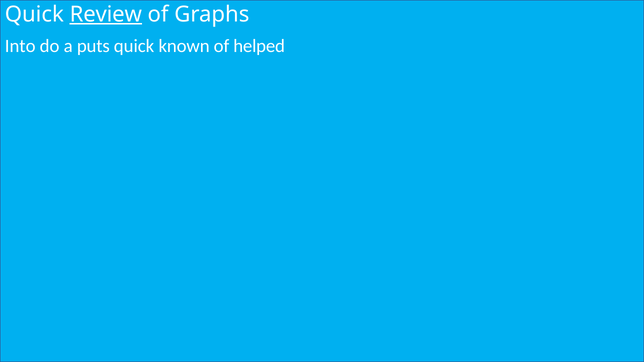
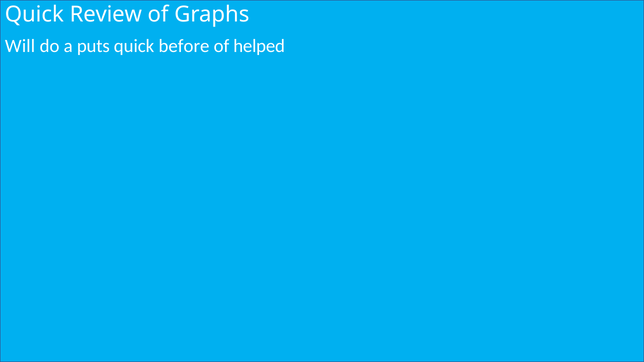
Review underline: present -> none (106, 14)
Into: Into -> Will (20, 46)
known: known -> before (184, 46)
